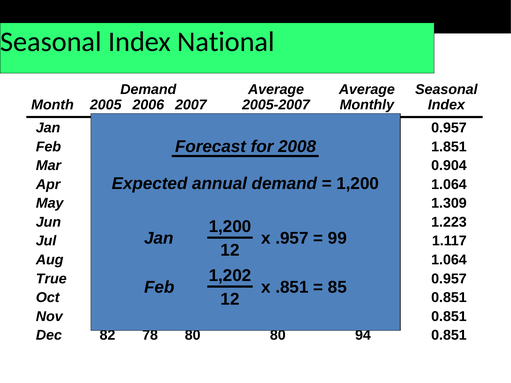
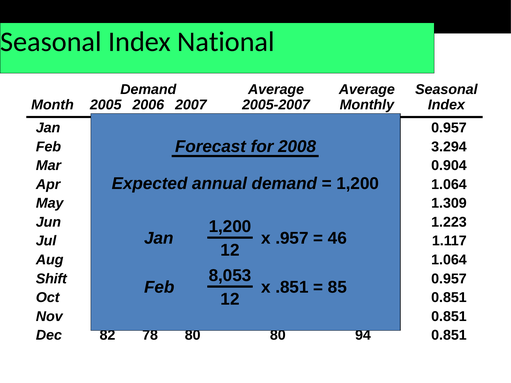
1.851: 1.851 -> 3.294 (449, 147)
99: 99 -> 46 (337, 238)
1,202: 1,202 -> 8,053 (230, 276)
True: True -> Shift (51, 279)
